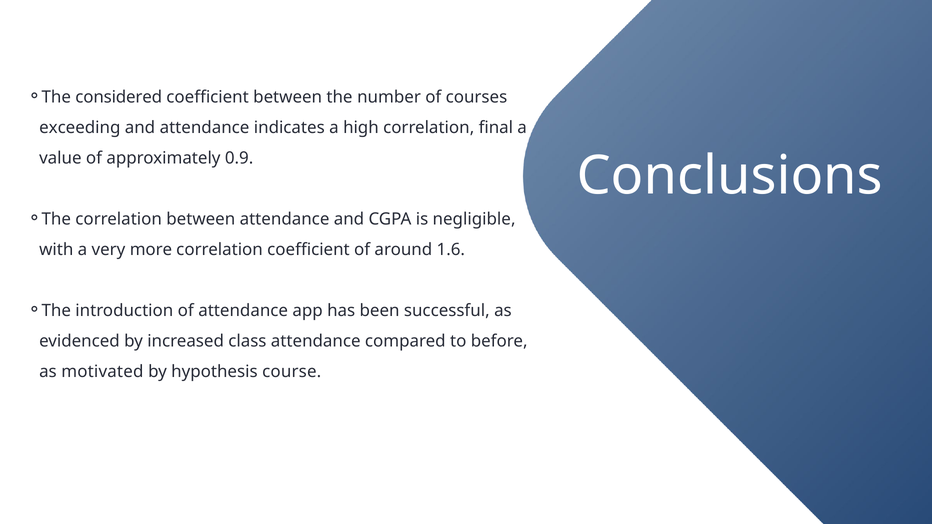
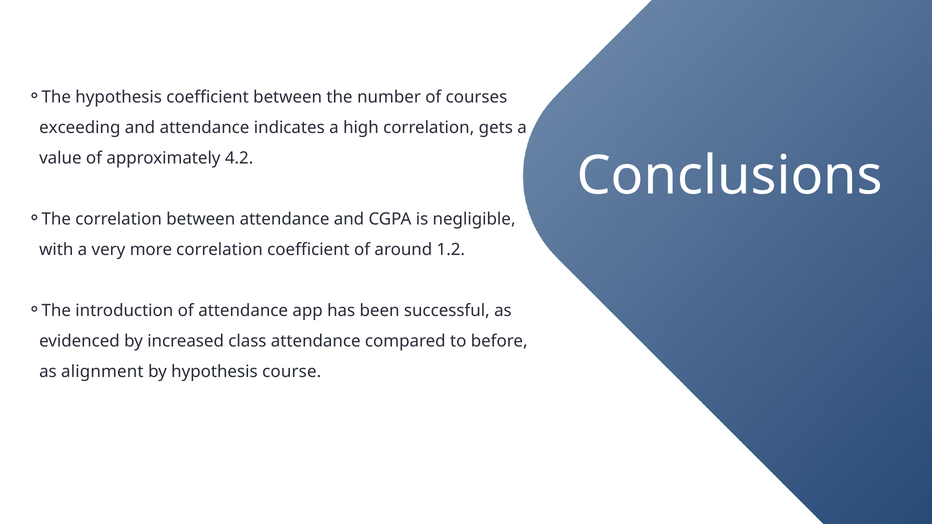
The considered: considered -> hypothesis (119, 97)
final: final -> gets (496, 128)
0.9: 0.9 -> 4.2 (239, 158)
1.6: 1.6 -> 1.2 (451, 250)
motivated: motivated -> alignment (102, 372)
